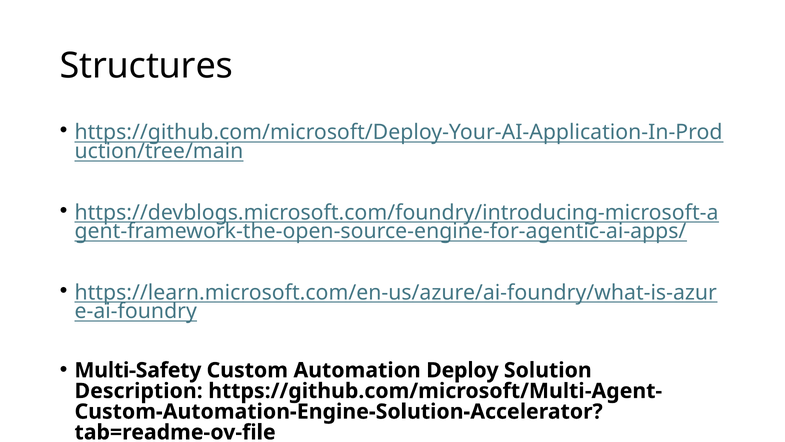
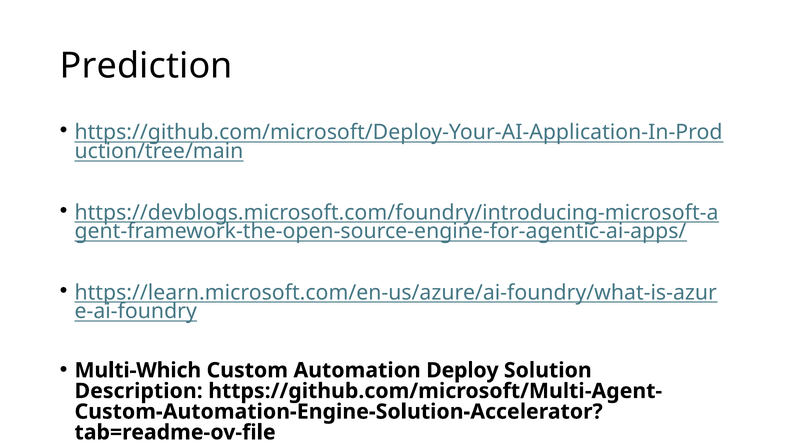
Structures: Structures -> Prediction (146, 66)
Multi-Safety: Multi-Safety -> Multi-Which (138, 370)
